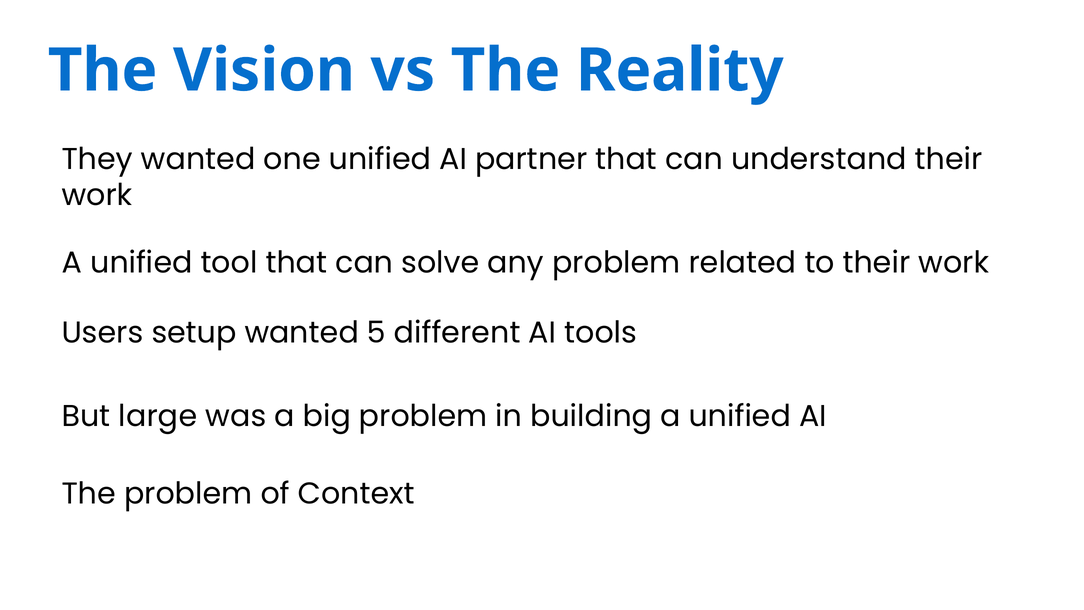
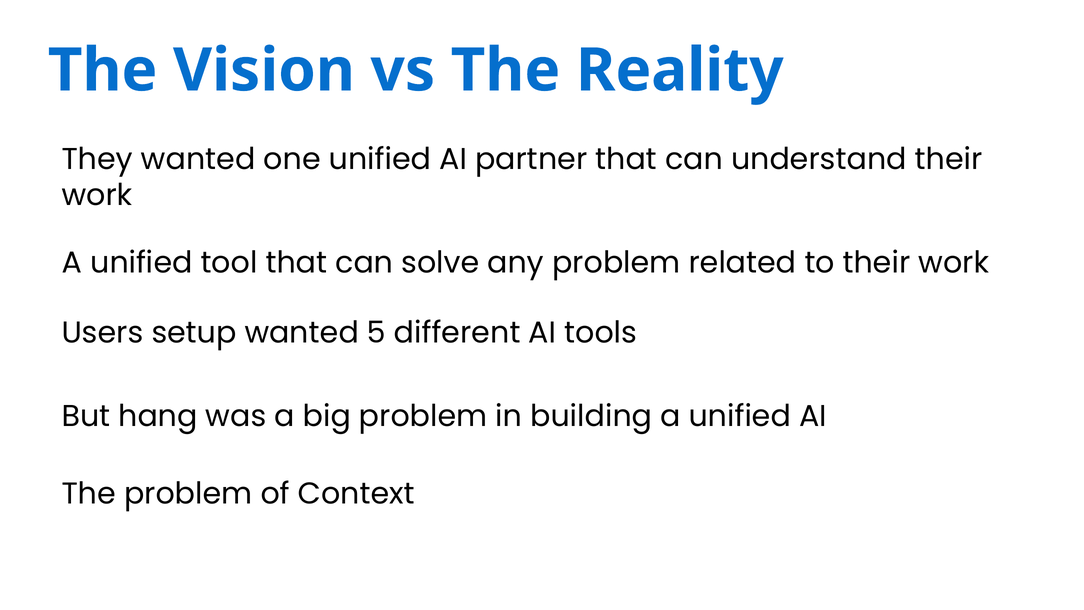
large: large -> hang (158, 416)
